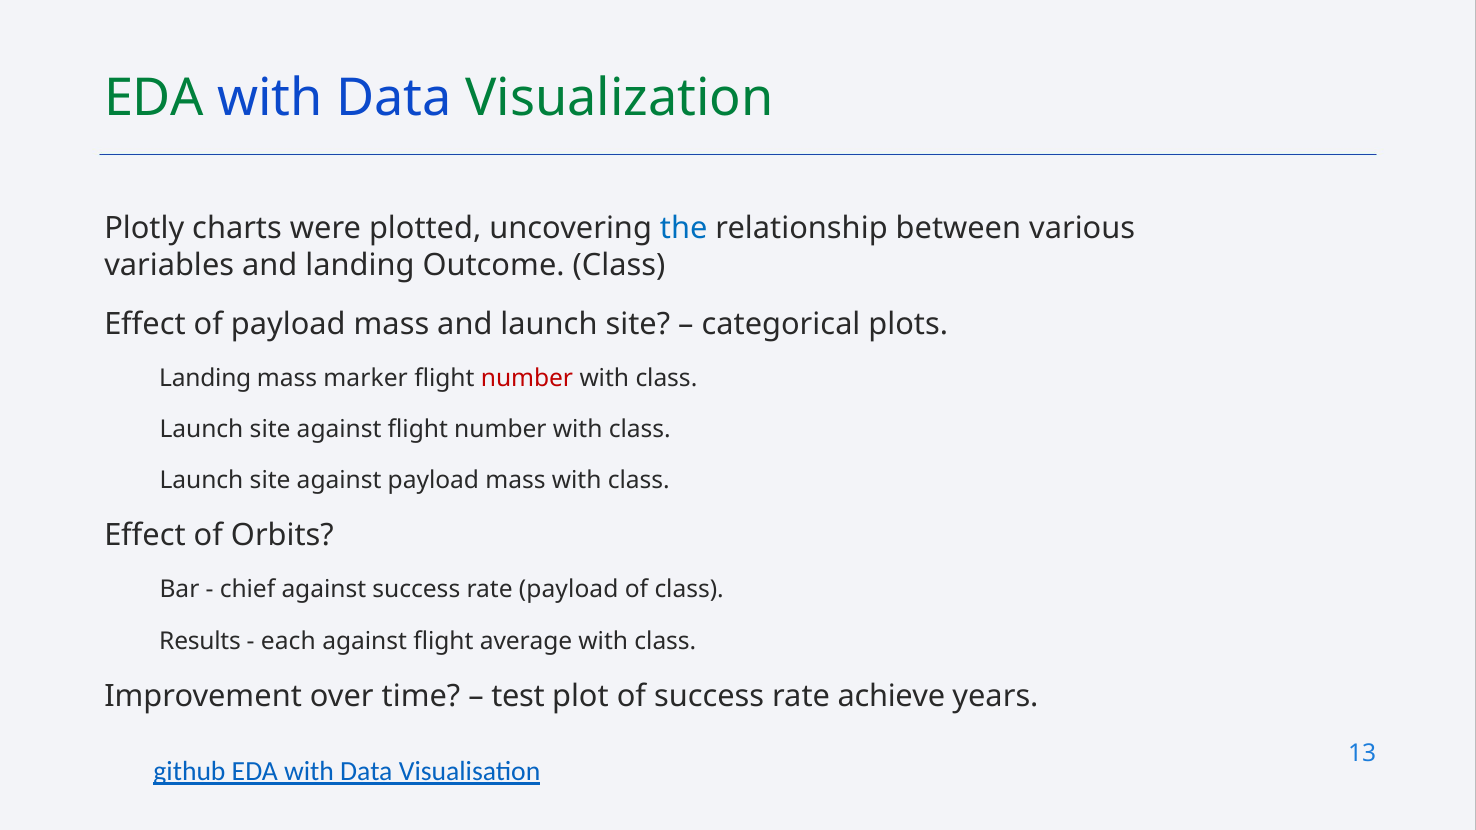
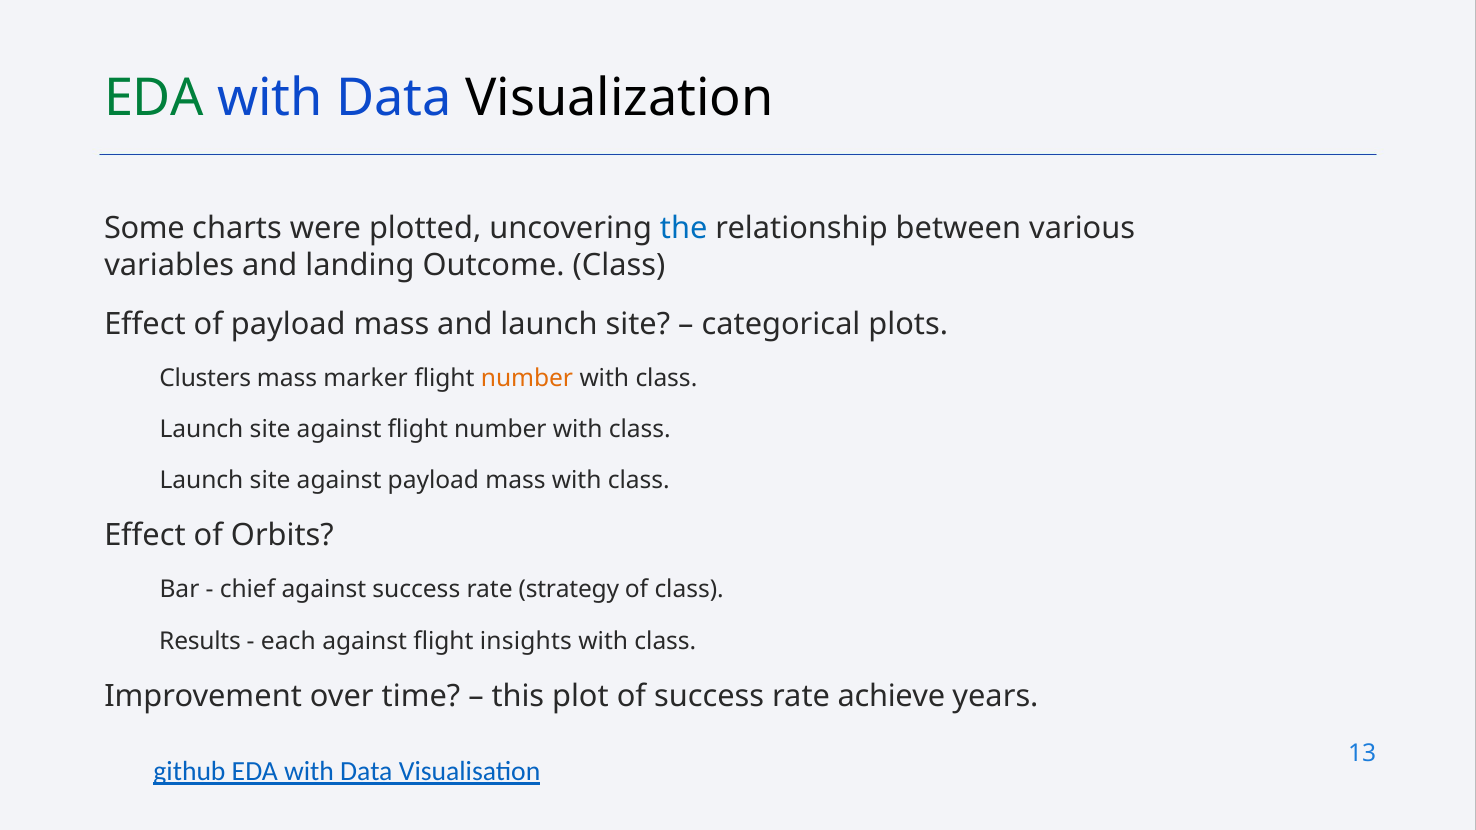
Visualization colour: green -> black (619, 99)
Plotly: Plotly -> Some (144, 229)
Landing: Landing -> Clusters (205, 379)
number colour: red -> orange (527, 379)
rate payload: payload -> strategy (569, 590)
average: average -> insights (526, 641)
test: test -> this (518, 696)
